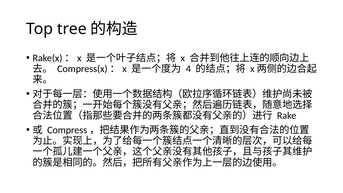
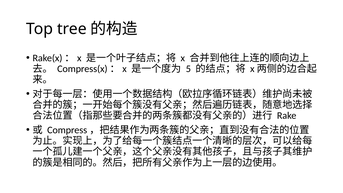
4: 4 -> 5 (188, 69)
